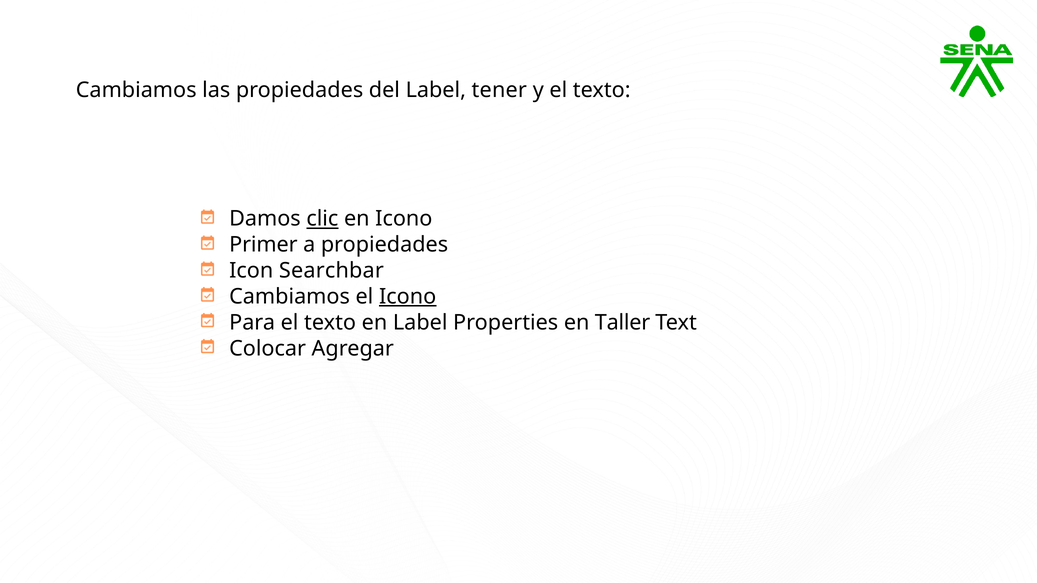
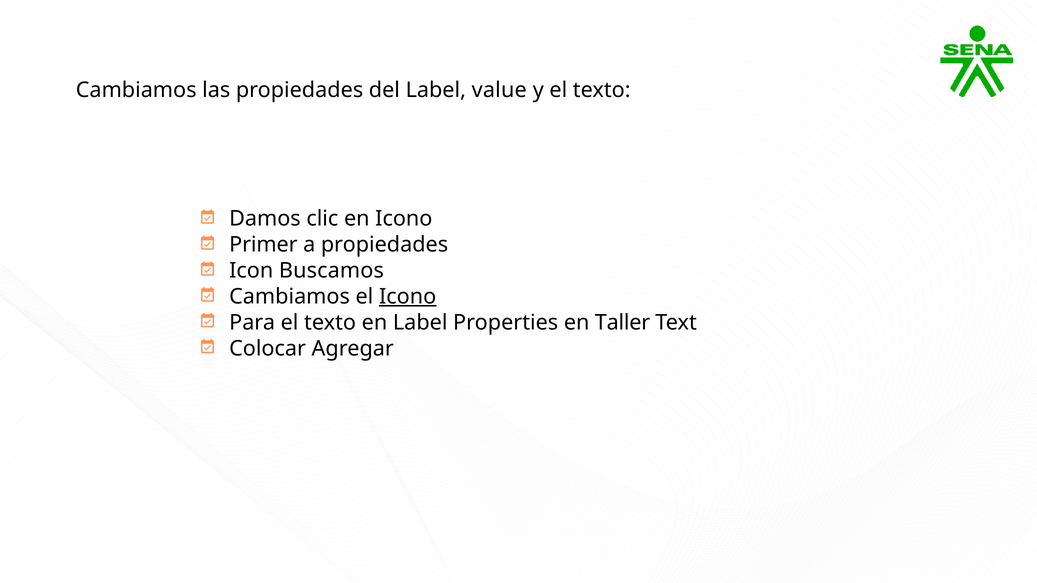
tener: tener -> value (499, 90)
clic underline: present -> none (322, 219)
Searchbar: Searchbar -> Buscamos (331, 271)
